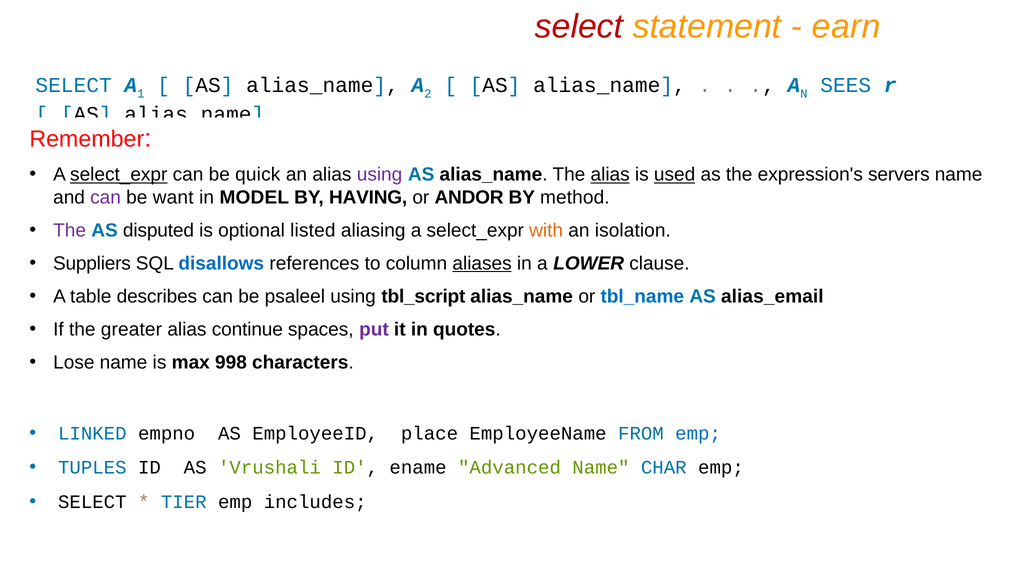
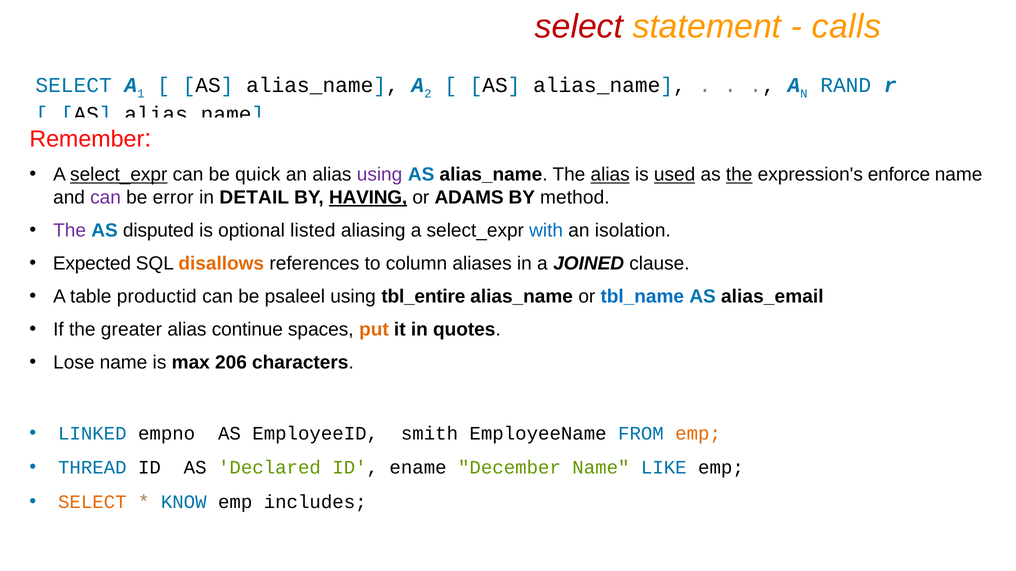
earn: earn -> calls (846, 26)
SEES: SEES -> RAND (846, 85)
the underline: none -> present (739, 175)
servers: servers -> enforce (899, 175)
want: want -> error (173, 198)
MODEL: MODEL -> DETAIL (254, 198)
HAVING underline: none -> present (368, 198)
ANDOR: ANDOR -> ADAMS (469, 198)
with colour: orange -> blue (546, 231)
Suppliers: Suppliers -> Expected (92, 264)
disallows colour: blue -> orange (221, 264)
aliases underline: present -> none (482, 264)
LOWER: LOWER -> JOINED (589, 264)
describes: describes -> productid (157, 297)
tbl_script: tbl_script -> tbl_entire (423, 297)
put colour: purple -> orange (374, 330)
998: 998 -> 206 (231, 363)
place: place -> smith (429, 434)
emp colour: blue -> orange (698, 434)
TUPLES: TUPLES -> THREAD (92, 468)
Vrushali: Vrushali -> Declared (269, 468)
Advanced: Advanced -> December (509, 468)
CHAR: CHAR -> LIKE (664, 468)
SELECT colour: black -> orange (92, 502)
TIER: TIER -> KNOW (184, 502)
